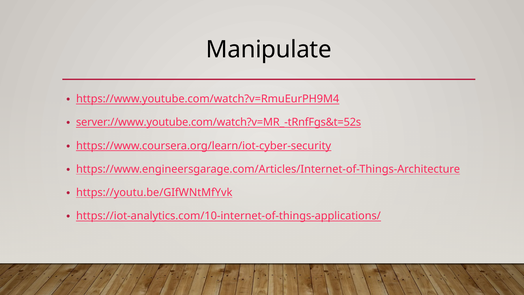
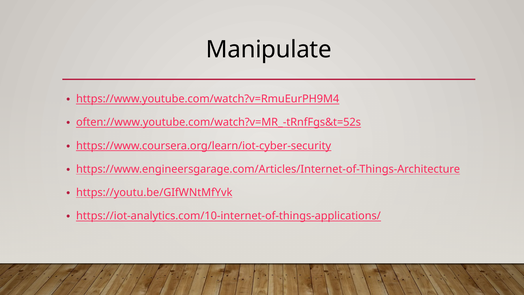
server://www.youtube.com/watch?v=MR_-tRnfFgs&t=52s: server://www.youtube.com/watch?v=MR_-tRnfFgs&t=52s -> often://www.youtube.com/watch?v=MR_-tRnfFgs&t=52s (219, 122)
